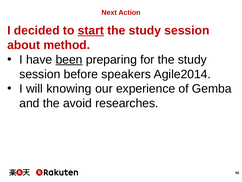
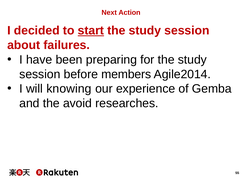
method: method -> failures (67, 45)
been underline: present -> none (69, 59)
speakers: speakers -> members (126, 74)
